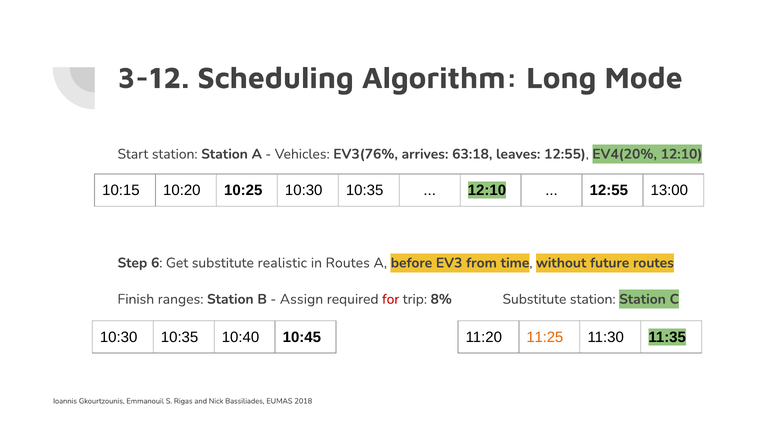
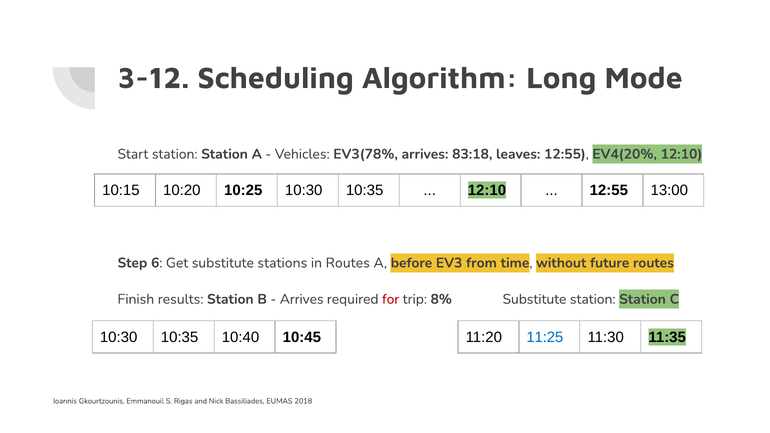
EV3(76%: EV3(76% -> EV3(78% (366, 154)
63:18: 63:18 -> 83:18 (472, 154)
realistic: realistic -> stations (282, 263)
ranges: ranges -> results (181, 299)
Assign: Assign -> Arrives (302, 299)
11:25 colour: orange -> blue (545, 337)
